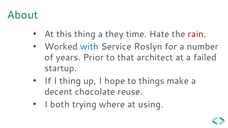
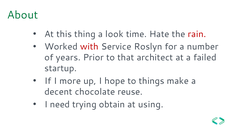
they: they -> look (114, 34)
with colour: blue -> red (89, 47)
I thing: thing -> more (70, 81)
both: both -> need (60, 105)
where: where -> obtain (112, 105)
